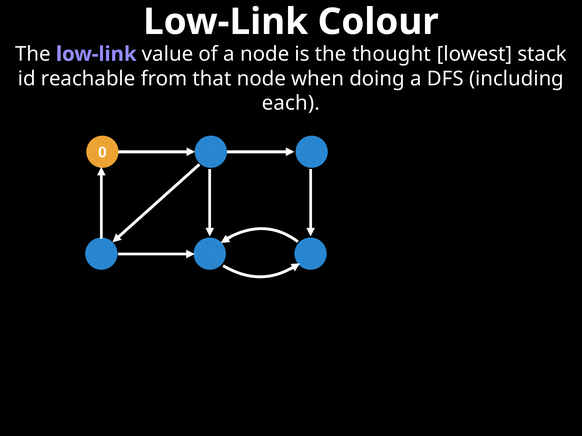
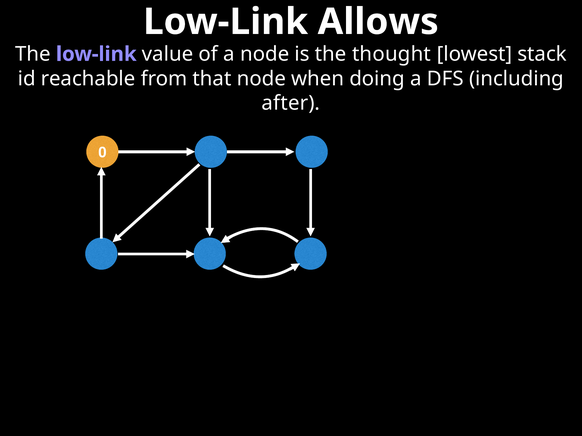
Colour: Colour -> Allows (378, 22)
each: each -> after (291, 103)
